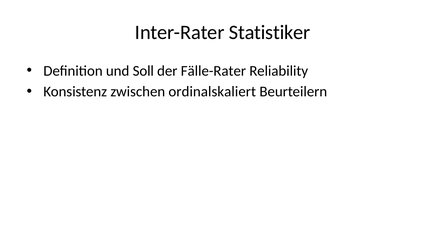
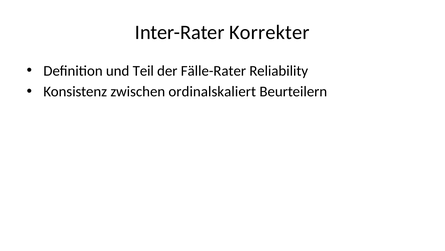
Statistiker: Statistiker -> Korrekter (269, 32)
Soll: Soll -> Teil (143, 71)
